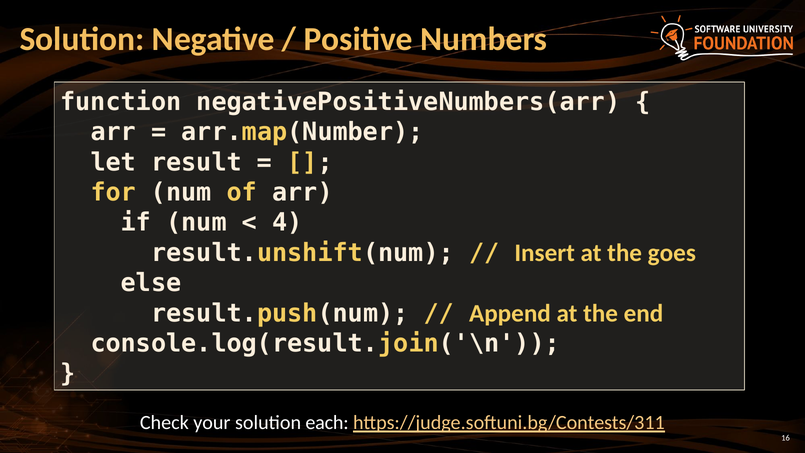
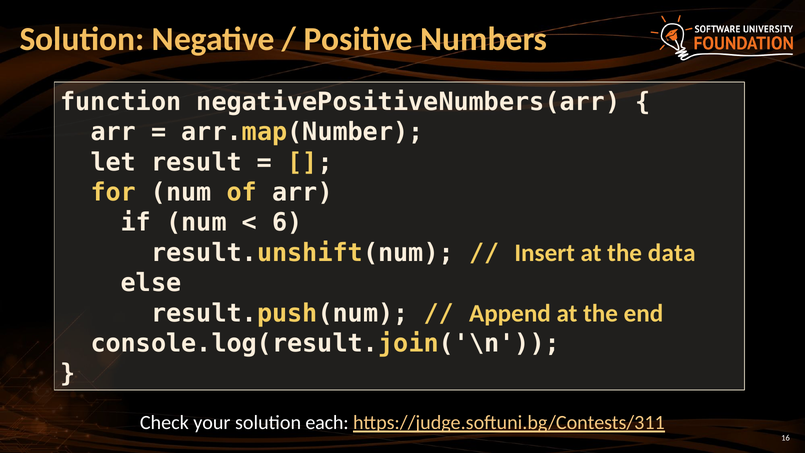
4: 4 -> 6 (287, 223)
goes: goes -> data (672, 253)
